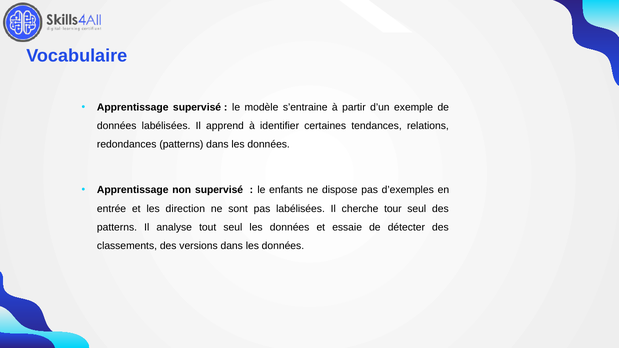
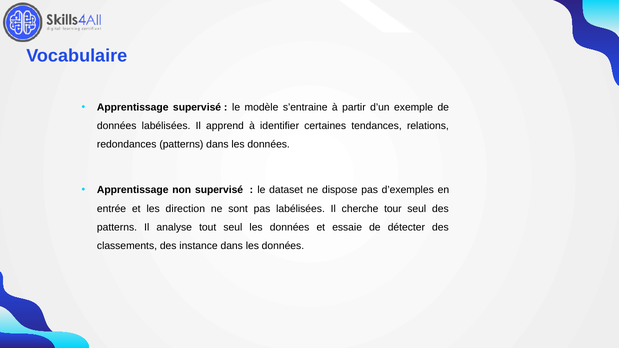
enfants: enfants -> dataset (286, 190)
versions: versions -> instance (199, 246)
